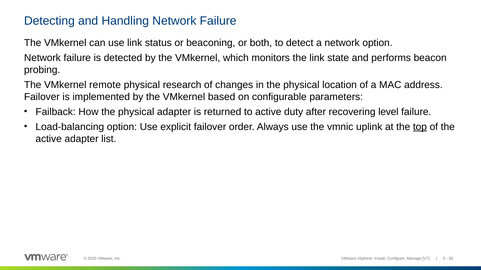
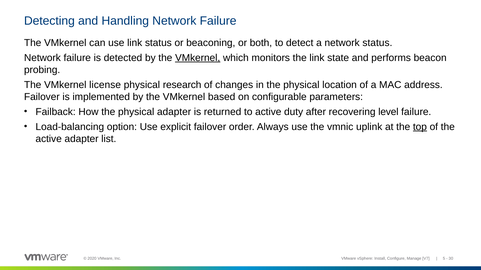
network option: option -> status (377, 43)
VMkernel underline: none -> present (198, 58)
remote: remote -> license (105, 85)
